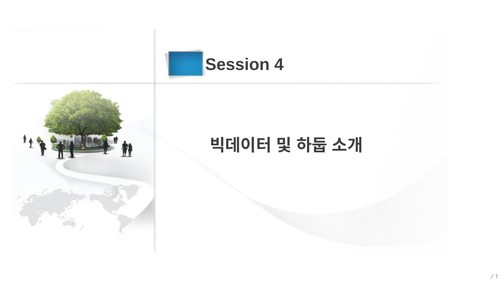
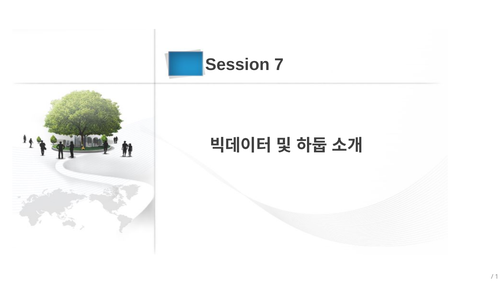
4: 4 -> 7 (279, 65)
